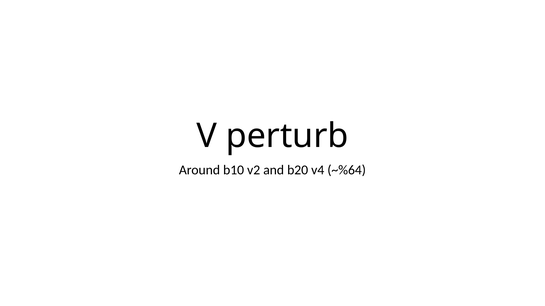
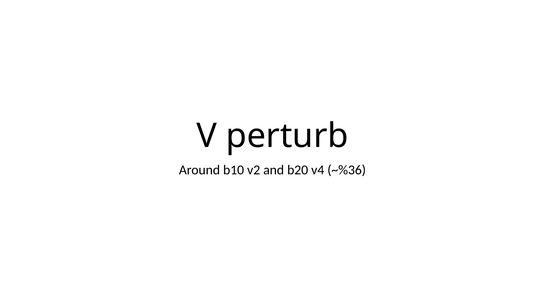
~%64: ~%64 -> ~%36 (347, 170)
